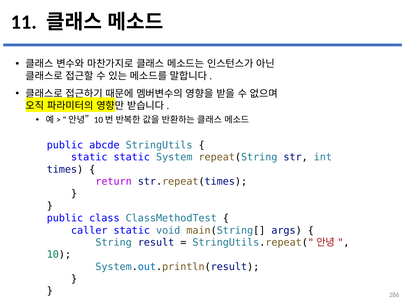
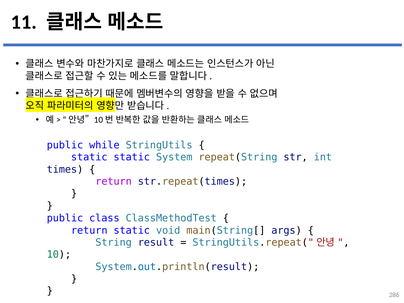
abcde: abcde -> while (104, 145)
caller: caller -> return (89, 230)
